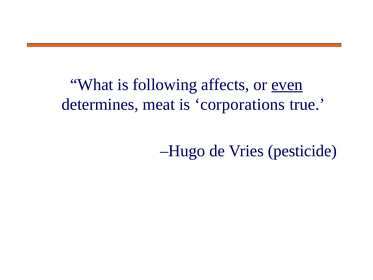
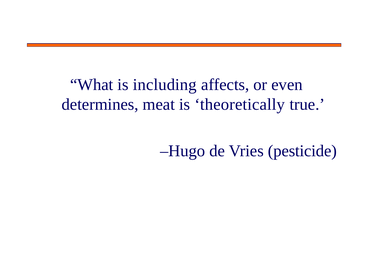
following: following -> including (165, 84)
even underline: present -> none (287, 84)
corporations: corporations -> theoretically (240, 104)
